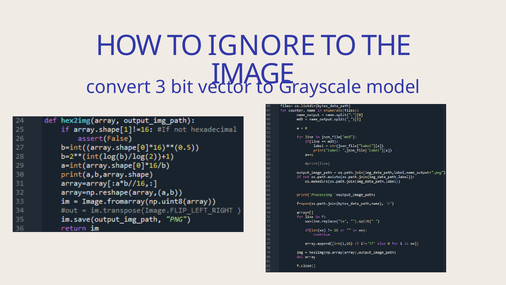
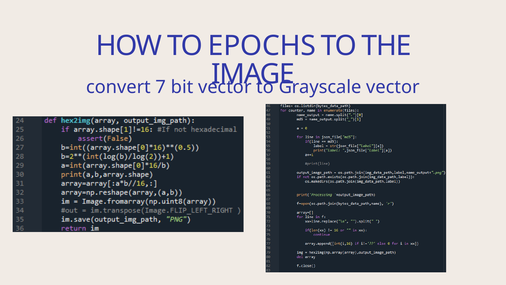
IGNORE: IGNORE -> EPOCHS (262, 46)
3: 3 -> 7 (161, 87)
Grayscale model: model -> vector (393, 87)
